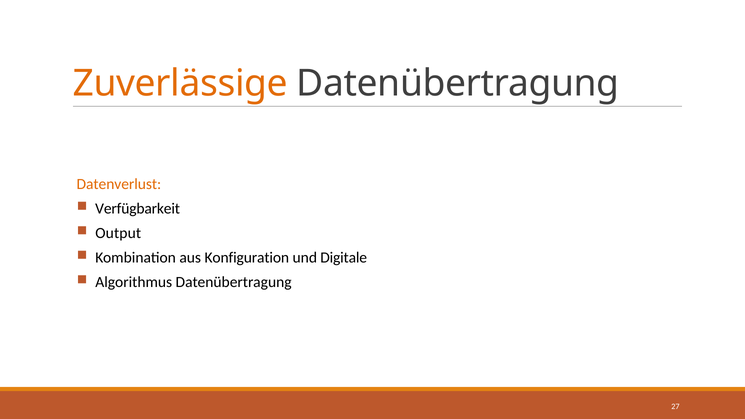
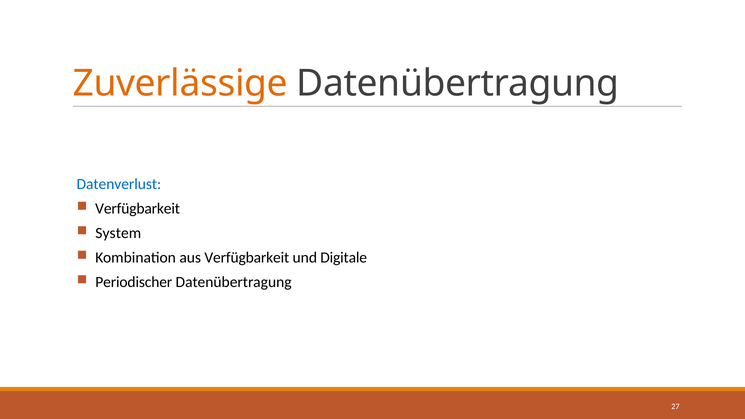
Datenverlust colour: orange -> blue (119, 184)
Output: Output -> System (118, 233)
aus Konfiguration: Konfiguration -> Verfügbarkeit (247, 258)
Algorithmus: Algorithmus -> Periodischer (134, 282)
